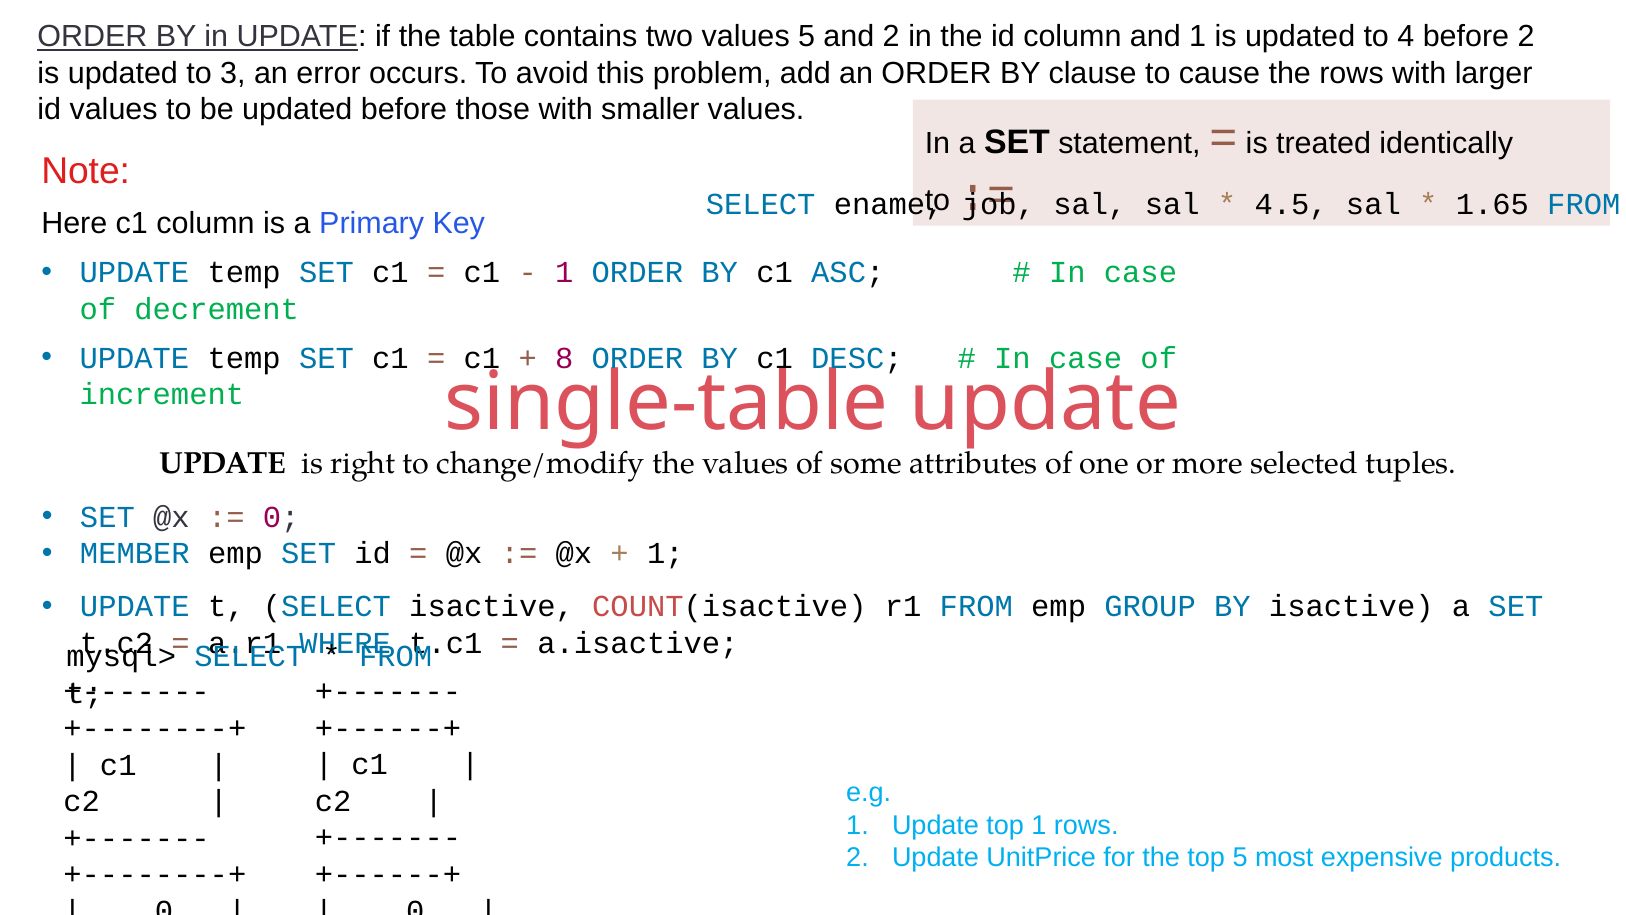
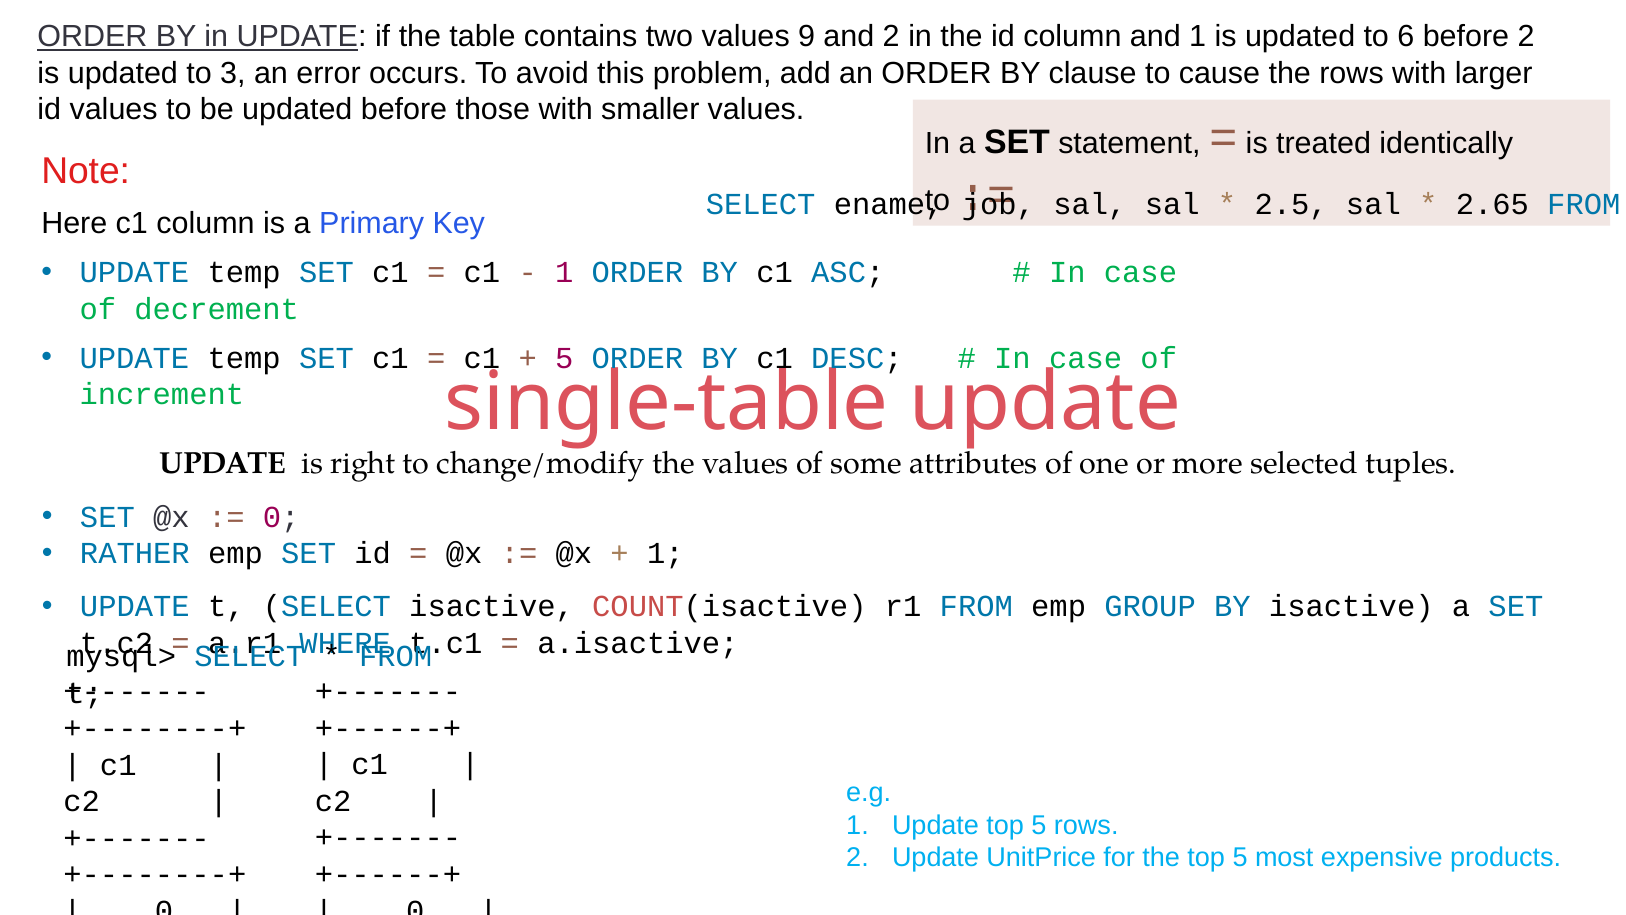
values 5: 5 -> 9 (807, 36)
to 4: 4 -> 6 (1406, 36)
4.5: 4.5 -> 2.5 (1291, 204)
1.65: 1.65 -> 2.65 (1492, 204)
8: 8 -> 5 (564, 358)
MEMBER: MEMBER -> RATHER (135, 554)
Update top 1: 1 -> 5 (1039, 825)
